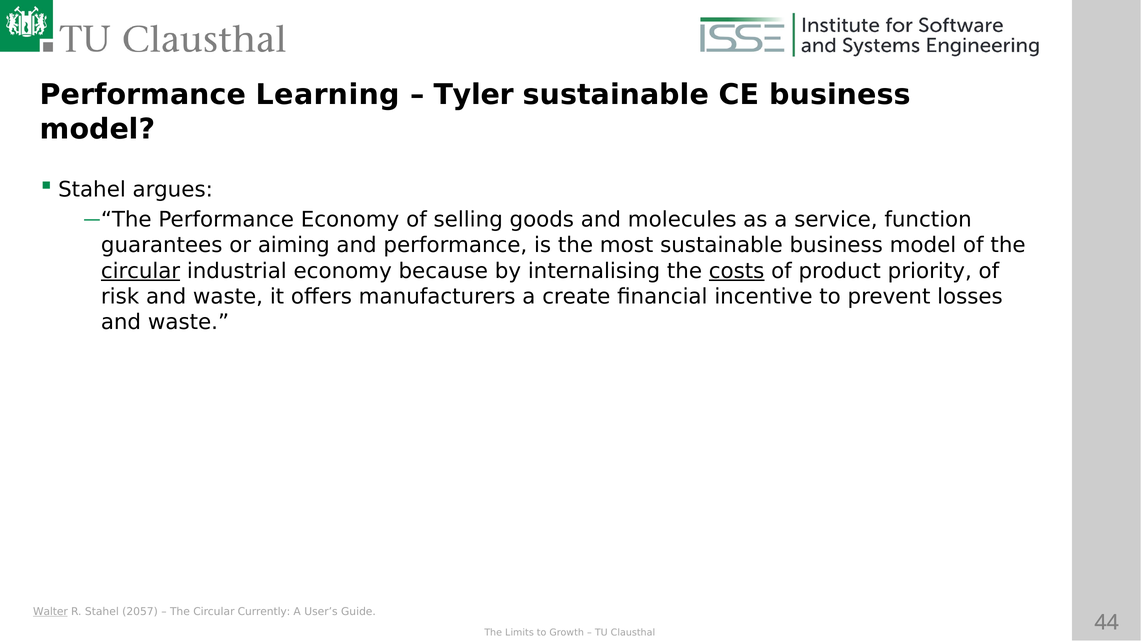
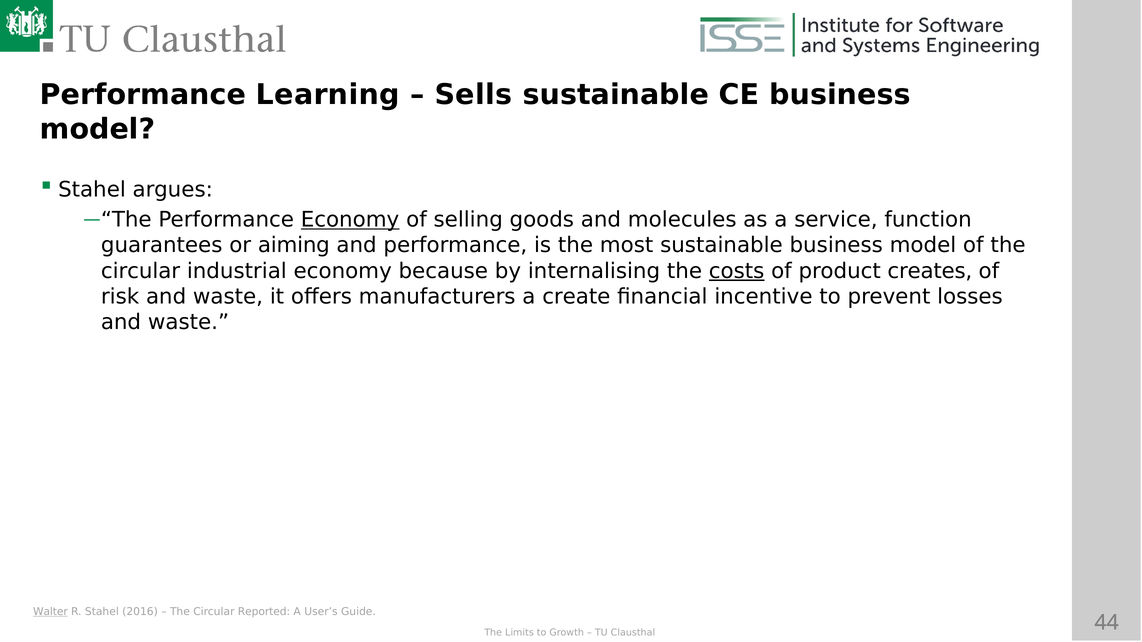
Tyler: Tyler -> Sells (473, 95)
Economy underline: none -> present (350, 220)
circular underline: present -> none (141, 271)
priority: priority -> creates (930, 271)
2057: 2057 -> 2016 (140, 612)
Currently: Currently -> Reported (264, 612)
